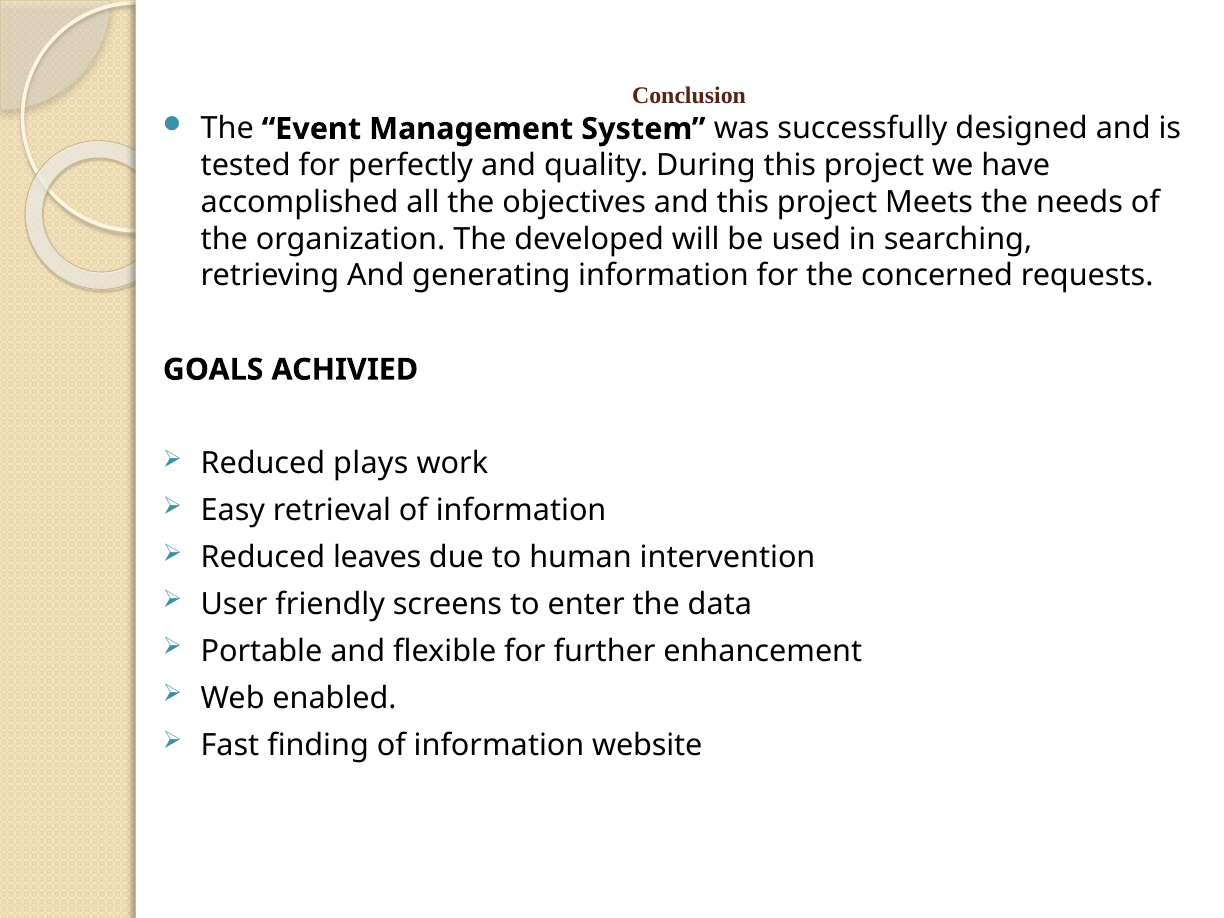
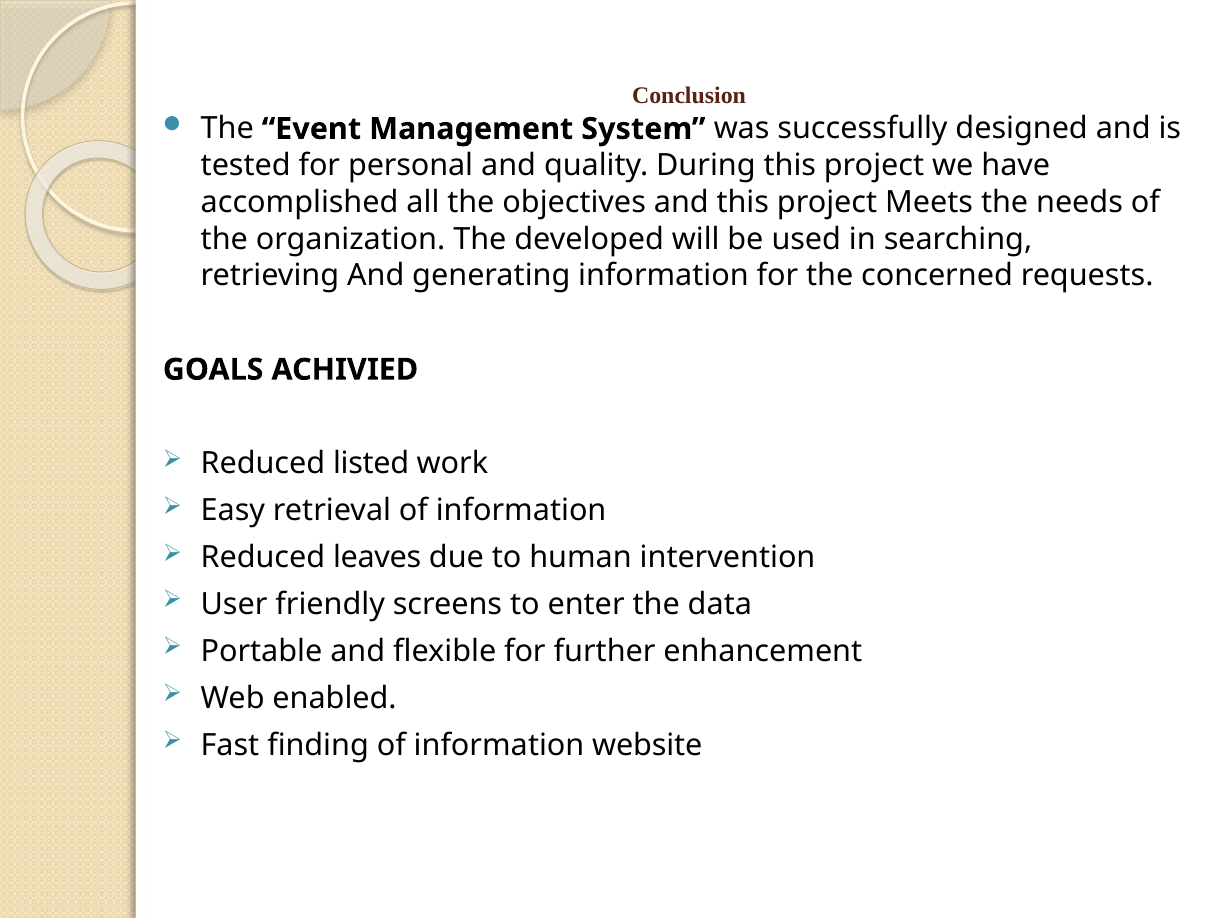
perfectly: perfectly -> personal (411, 166)
plays: plays -> listed (371, 464)
